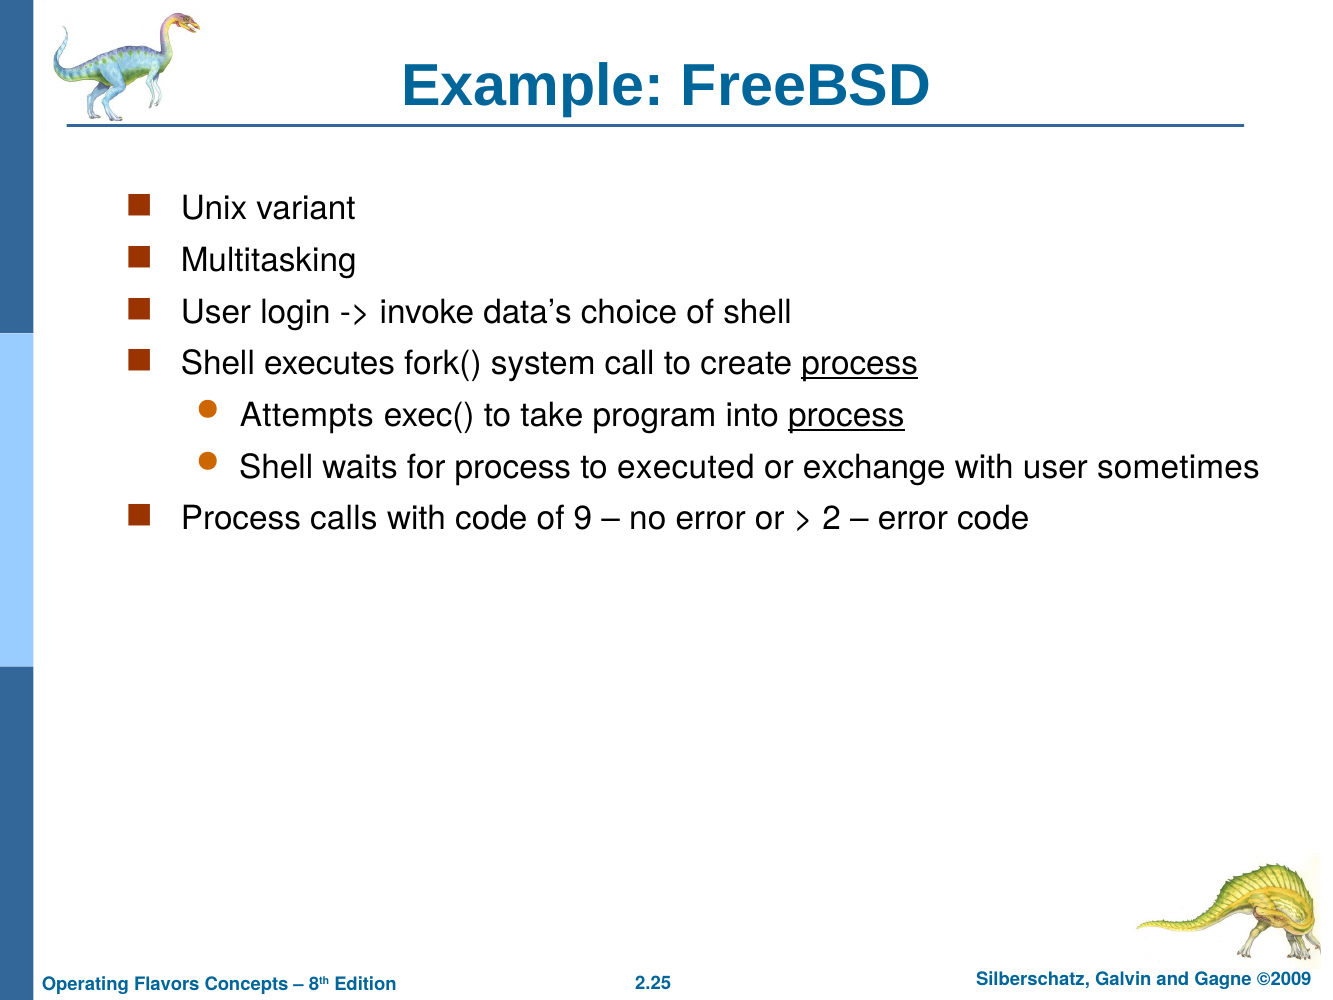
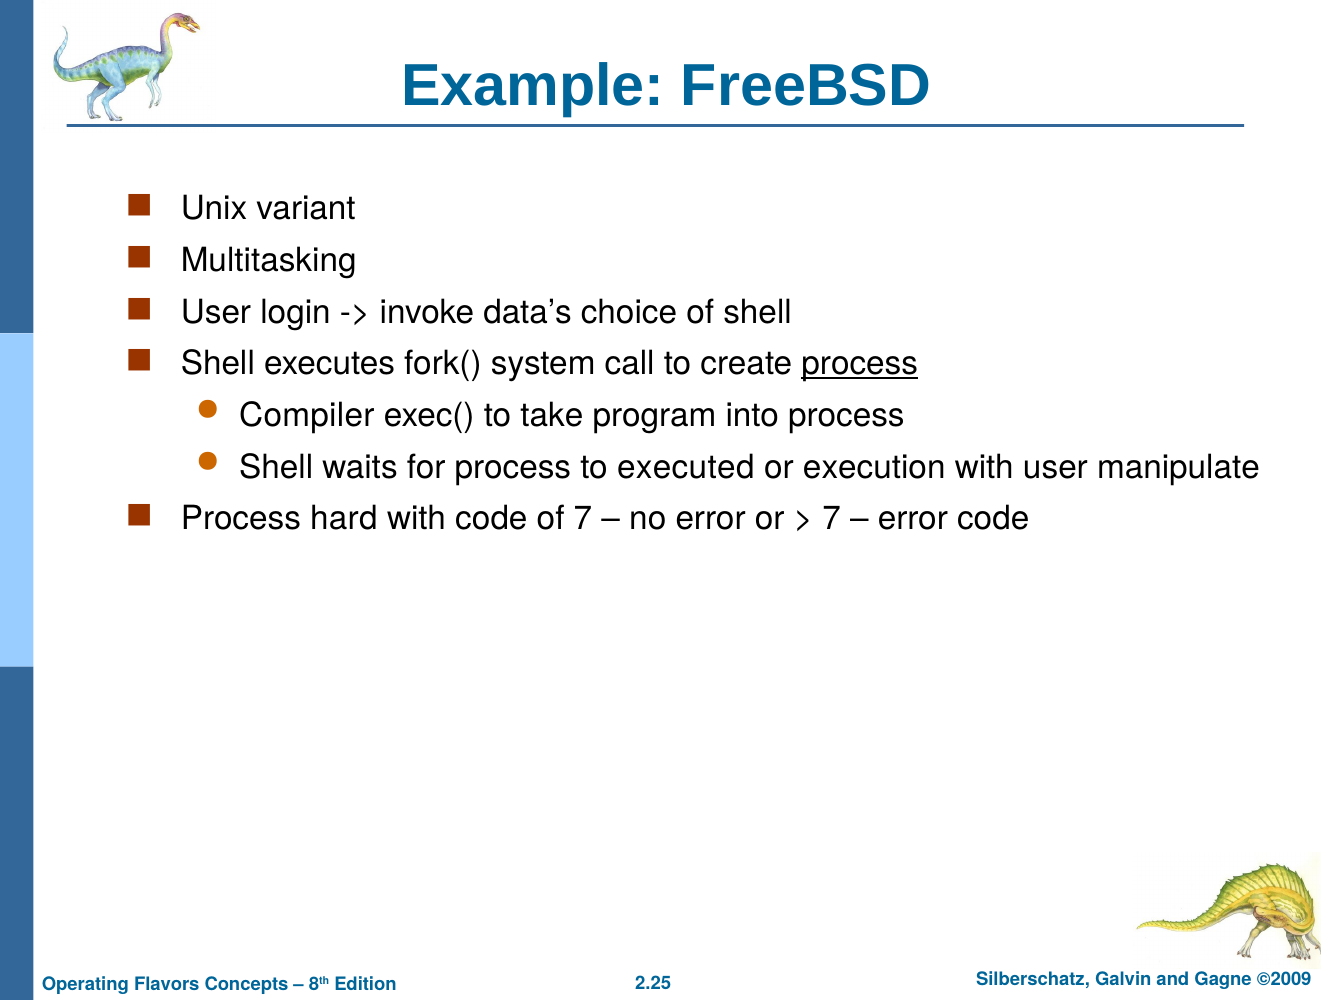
Attempts: Attempts -> Compiler (307, 415)
process underline: present -> none (846, 415)
exchange: exchange -> execution (874, 467)
sometimes: sometimes -> manipulate (1178, 467)
calls: calls -> hard (344, 519)
of 9: 9 -> 7 (583, 519)
2: 2 -> 7 (832, 519)
